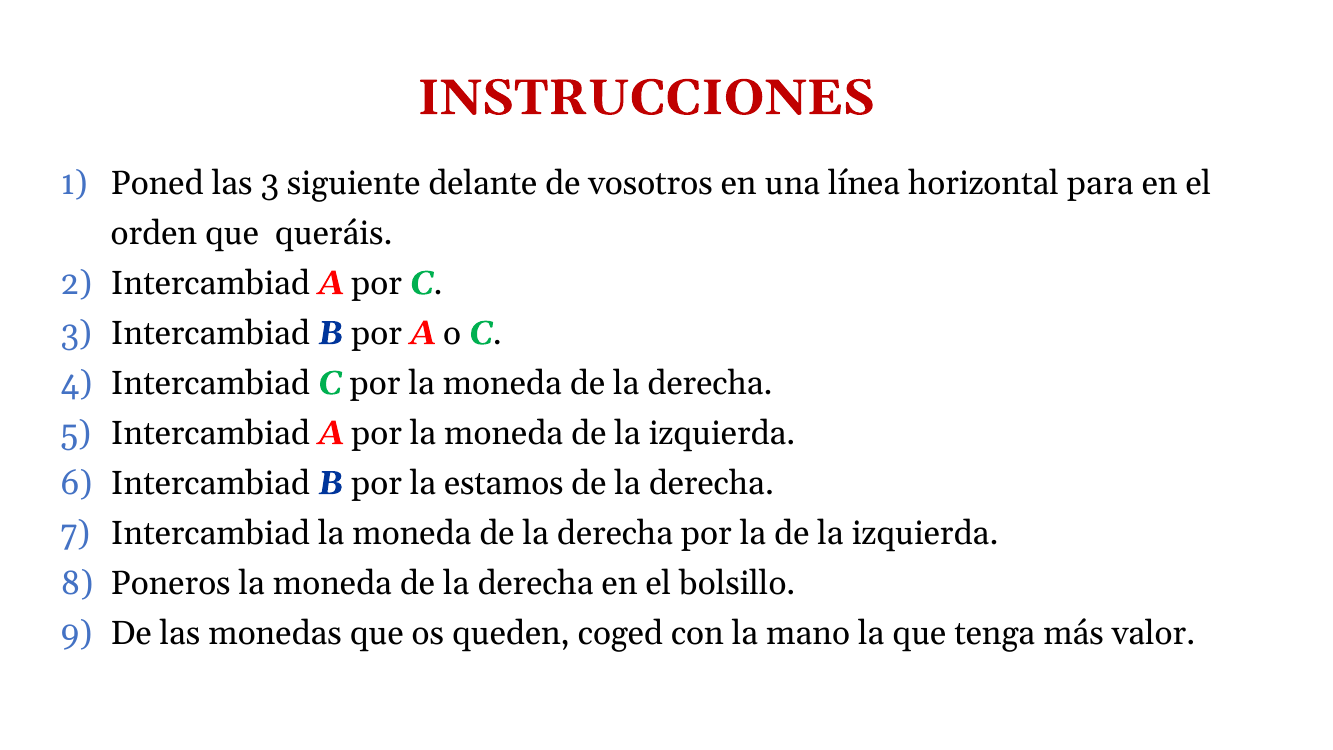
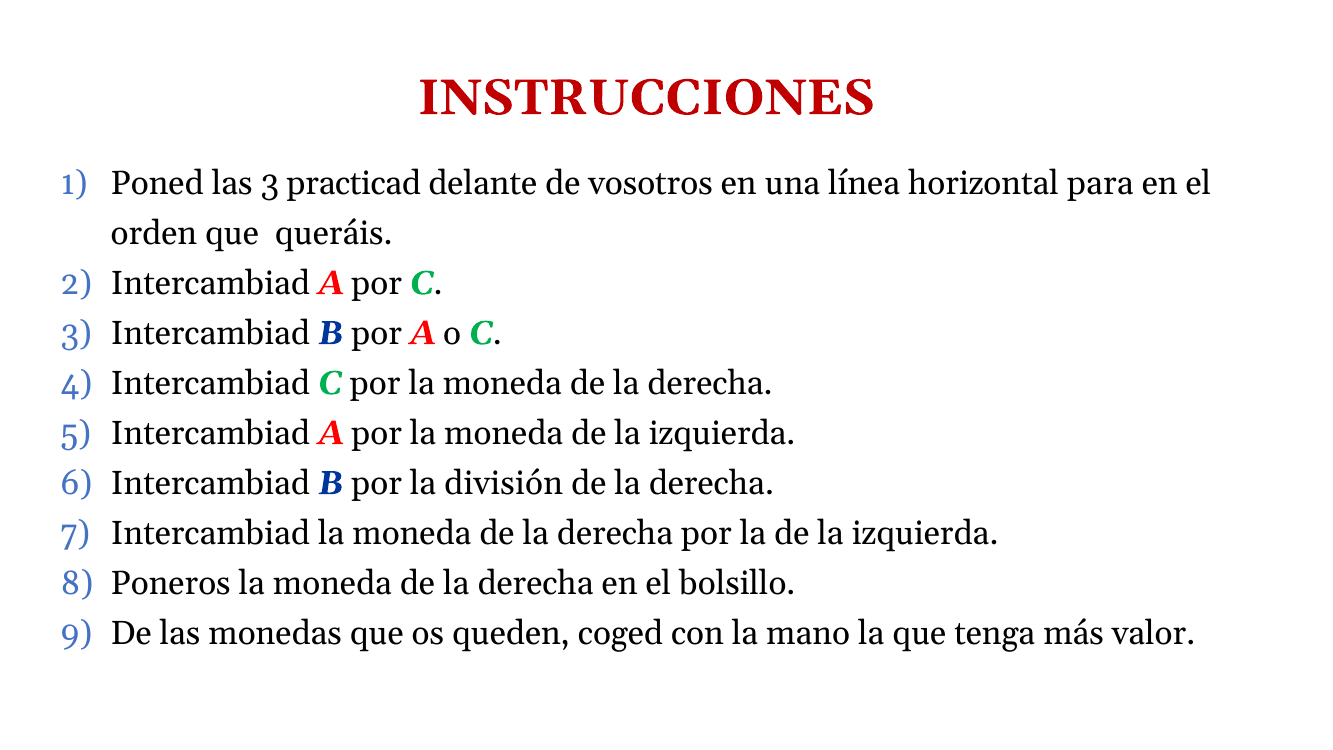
siguiente: siguiente -> practicad (354, 183)
estamos: estamos -> división (504, 483)
